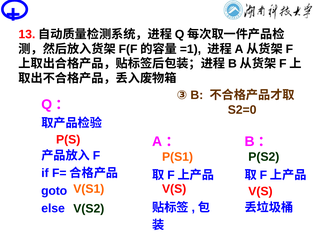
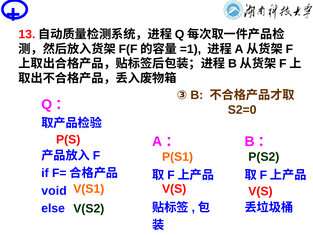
goto: goto -> void (54, 191)
